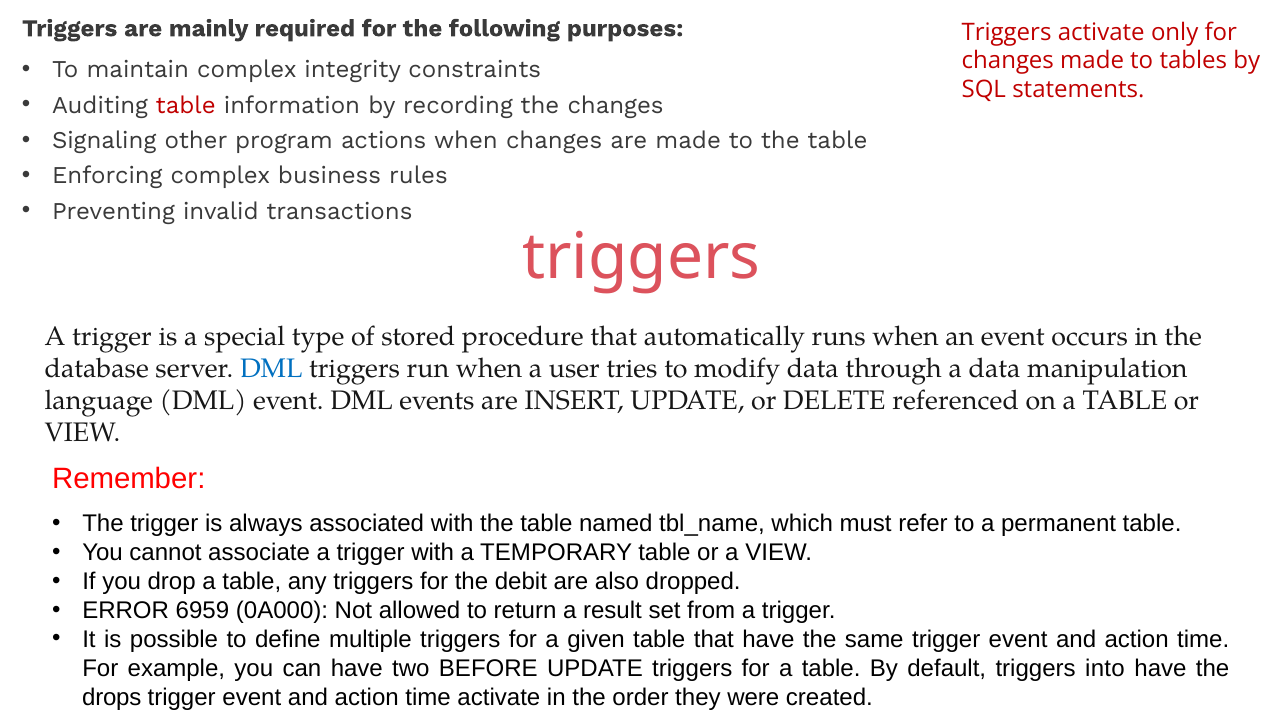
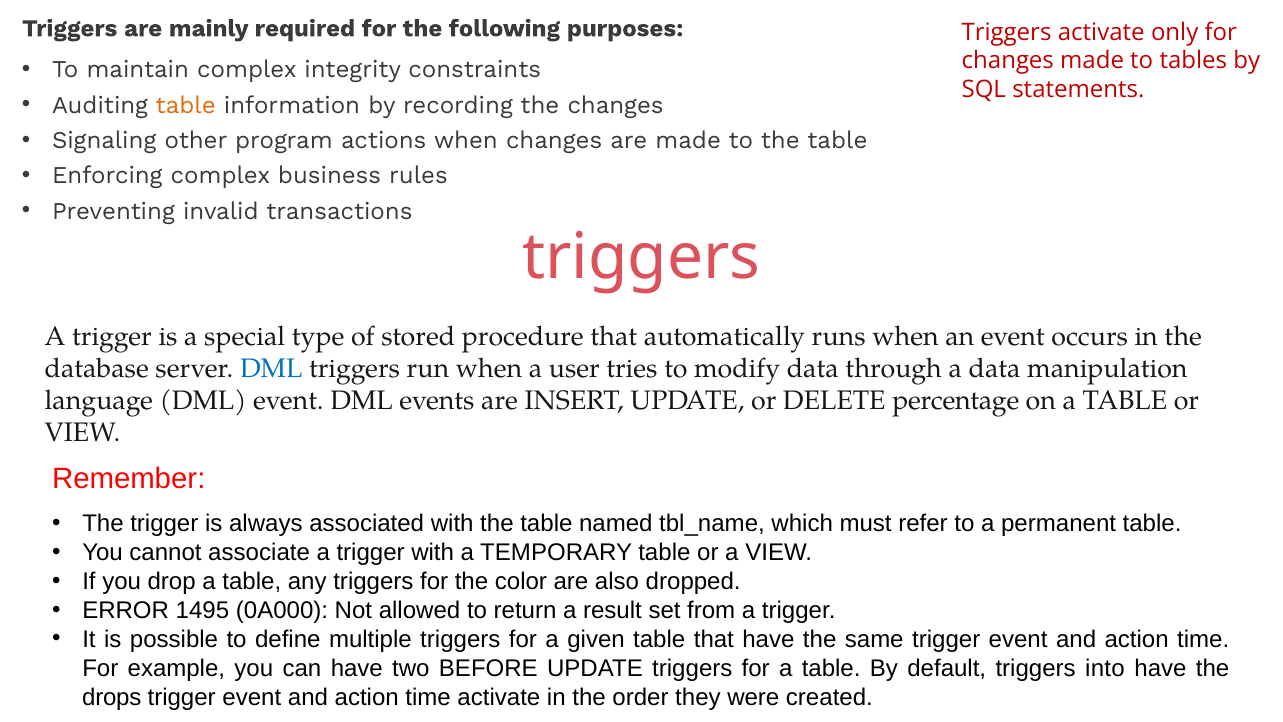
table colour: red -> orange (186, 105)
referenced: referenced -> percentage (956, 401)
debit: debit -> color (521, 581)
6959: 6959 -> 1495 (202, 610)
